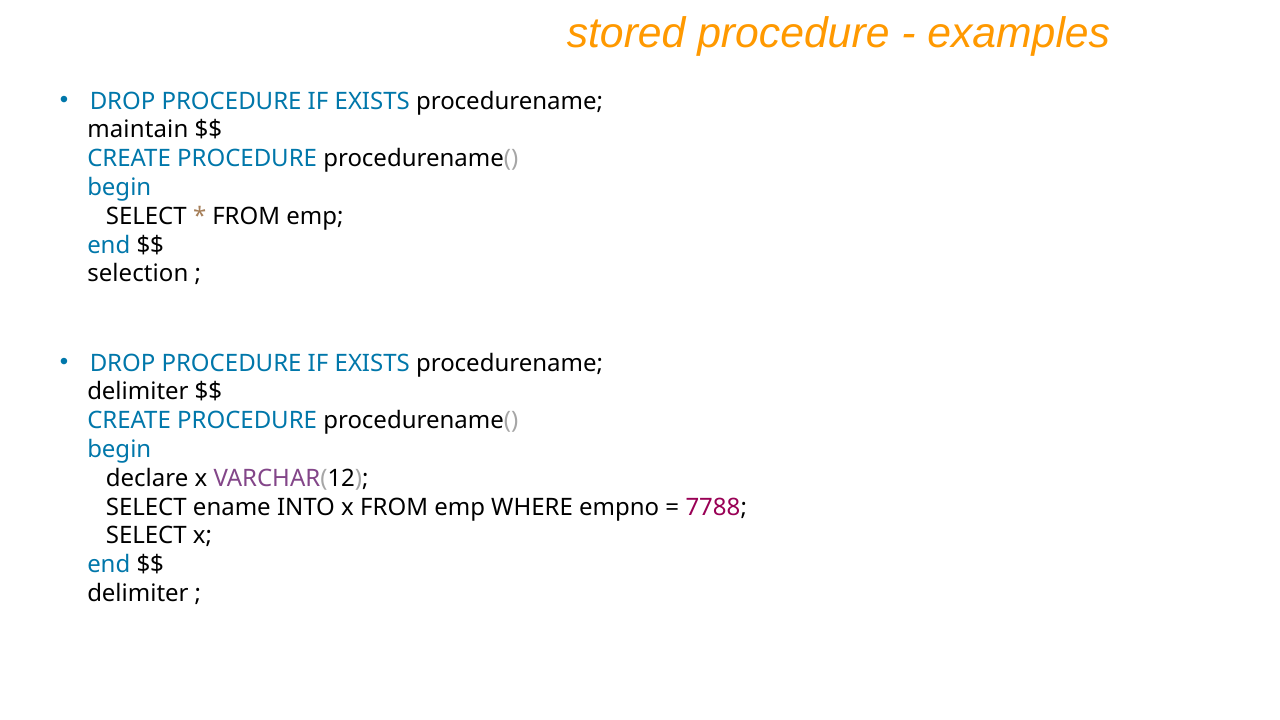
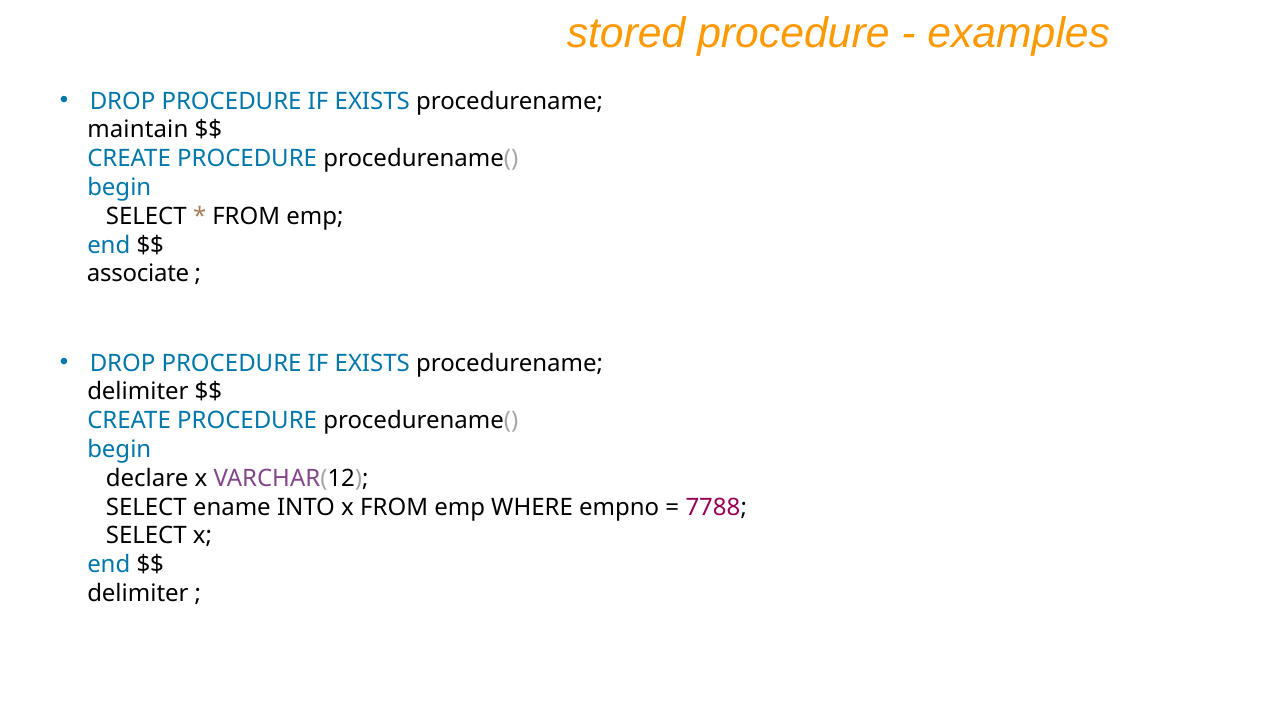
selection: selection -> associate (138, 274)
